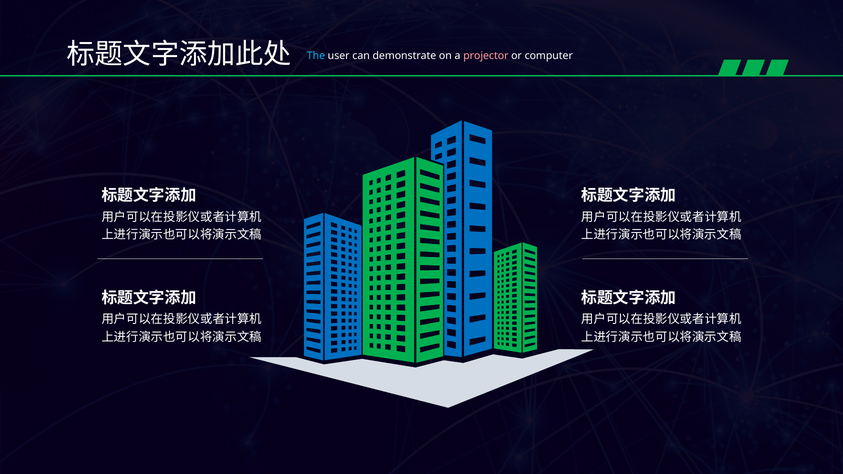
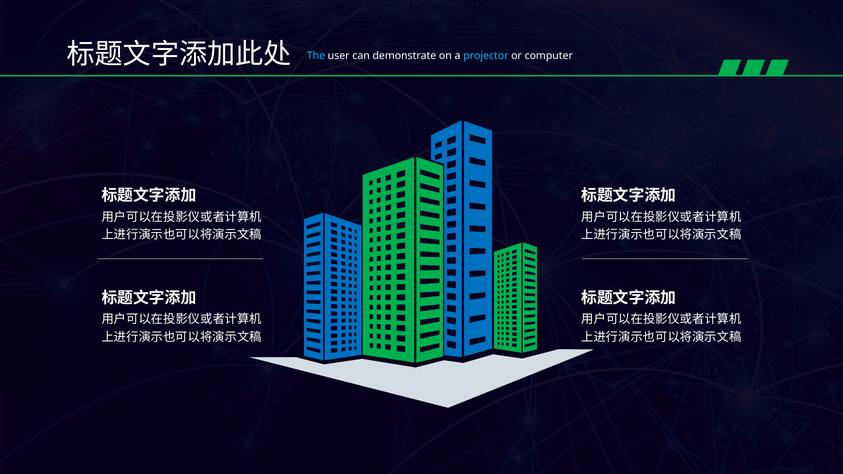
projector colour: pink -> light blue (486, 56)
